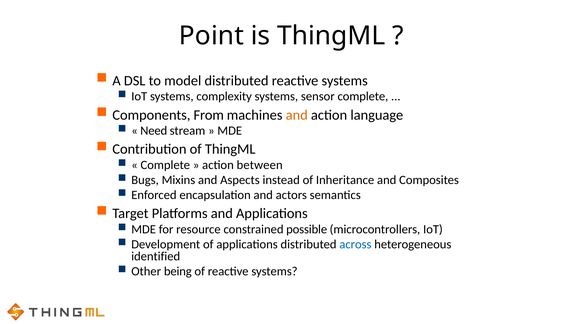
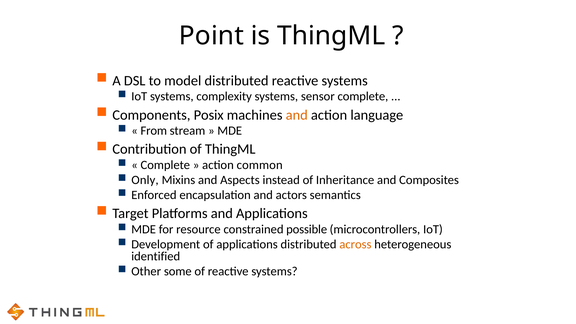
From: From -> Posix (209, 115)
Need: Need -> From (154, 131)
between: between -> common (260, 165)
Bugs: Bugs -> Only (145, 180)
across colour: blue -> orange (355, 244)
being: being -> some (178, 271)
